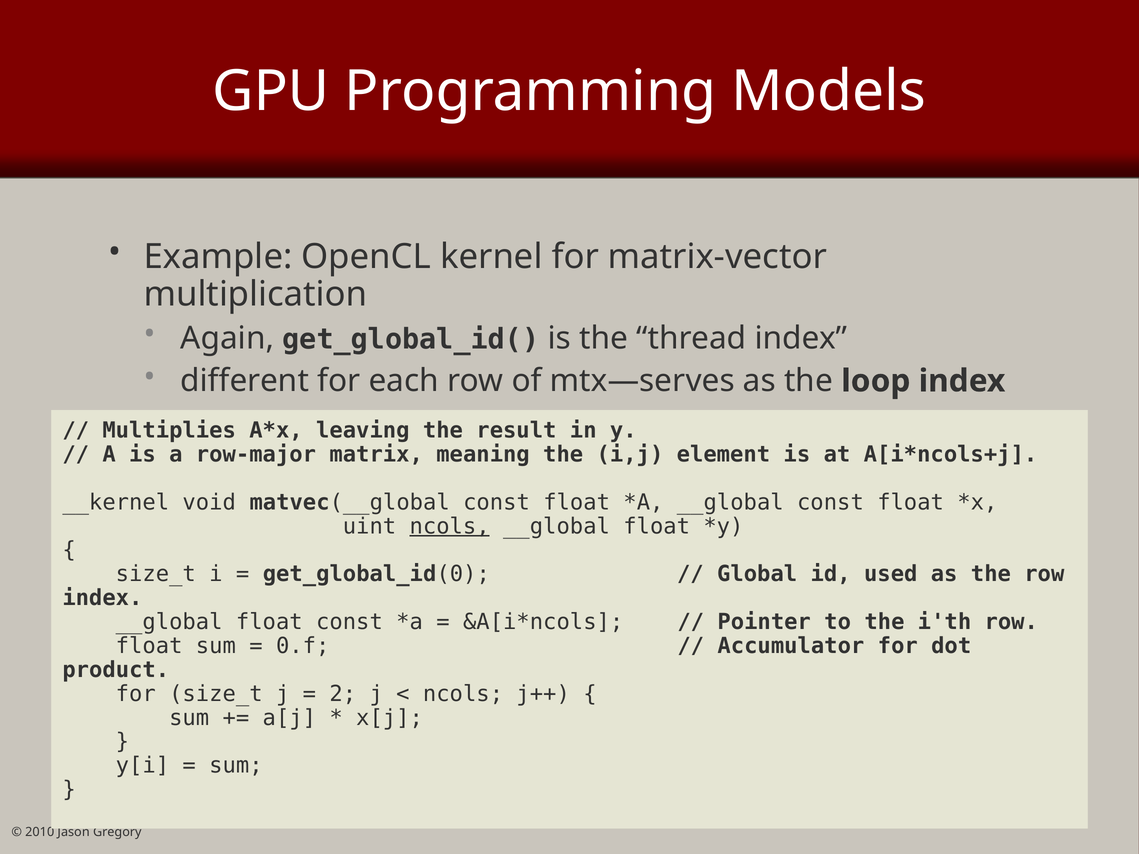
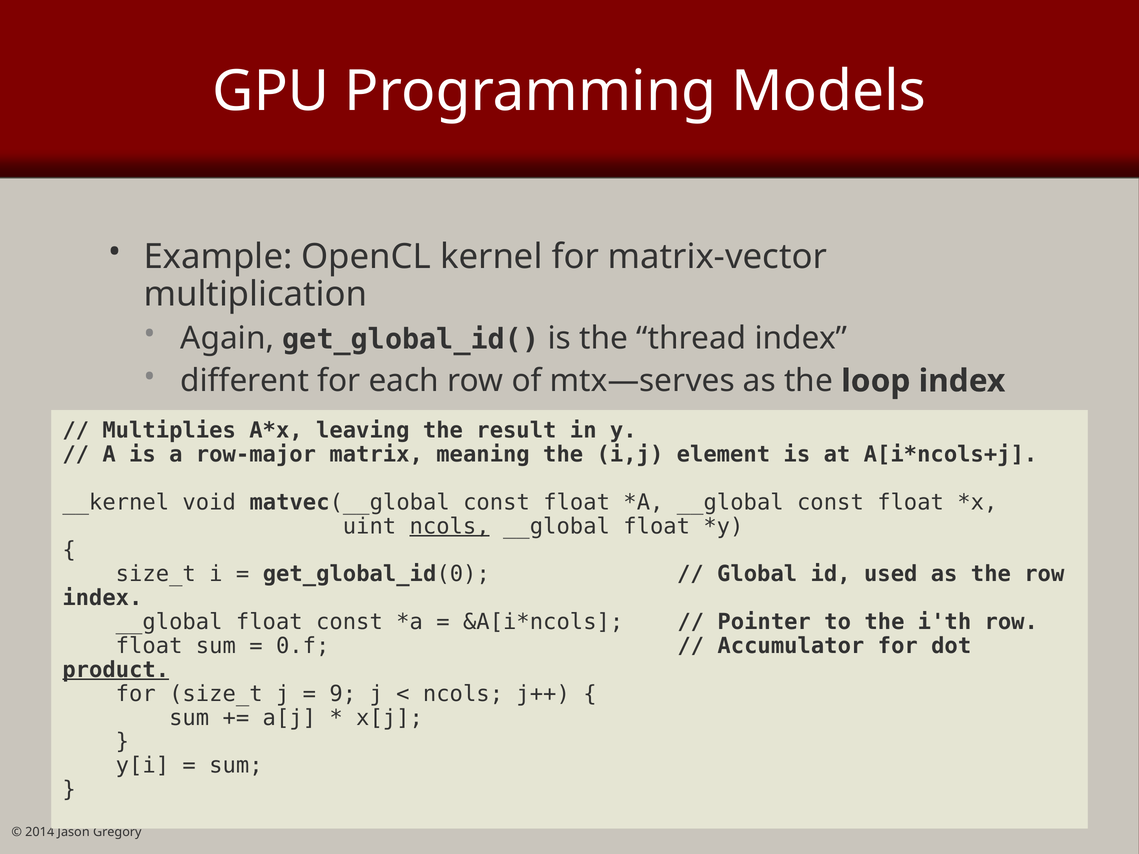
product underline: none -> present (116, 670)
2: 2 -> 9 (343, 694)
2010: 2010 -> 2014 (40, 832)
